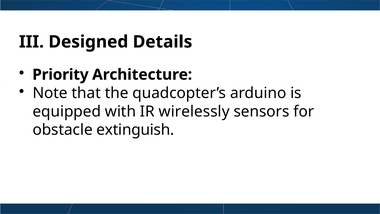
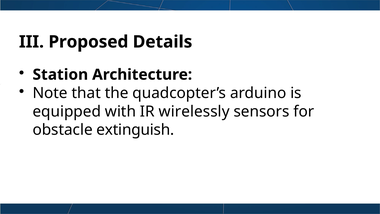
Designed: Designed -> Proposed (88, 42)
Priority: Priority -> Station (60, 75)
